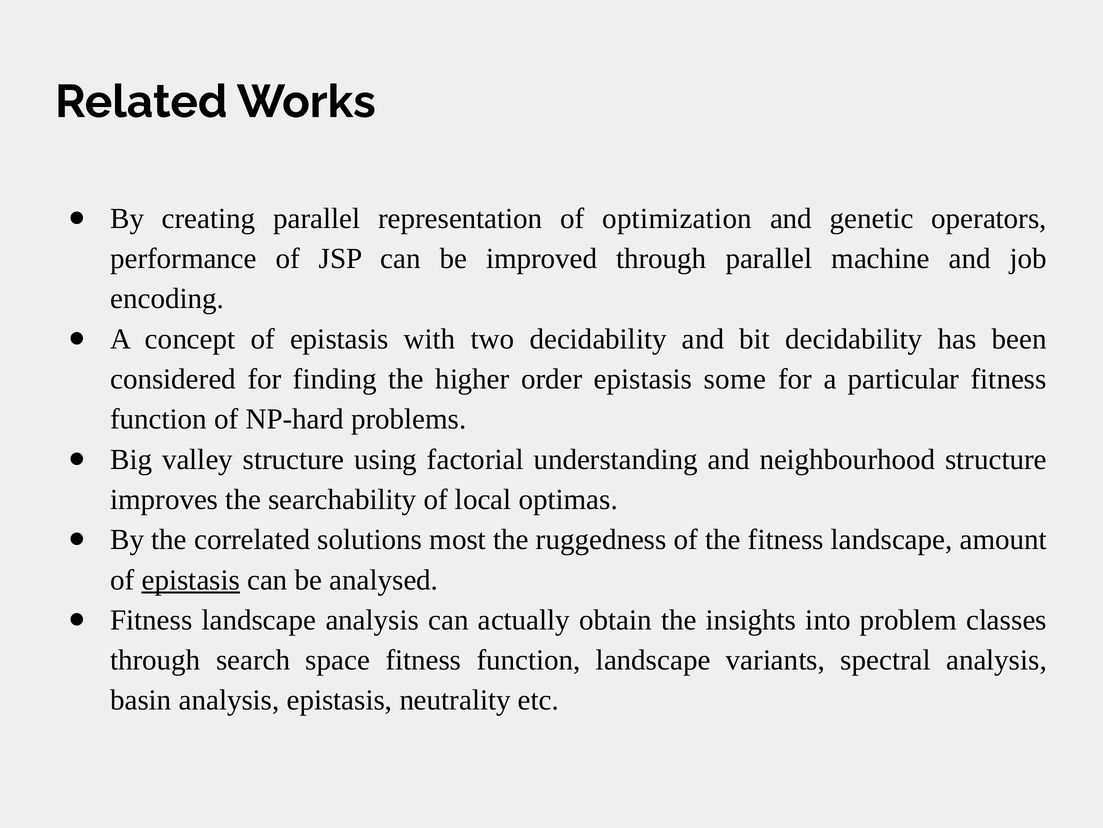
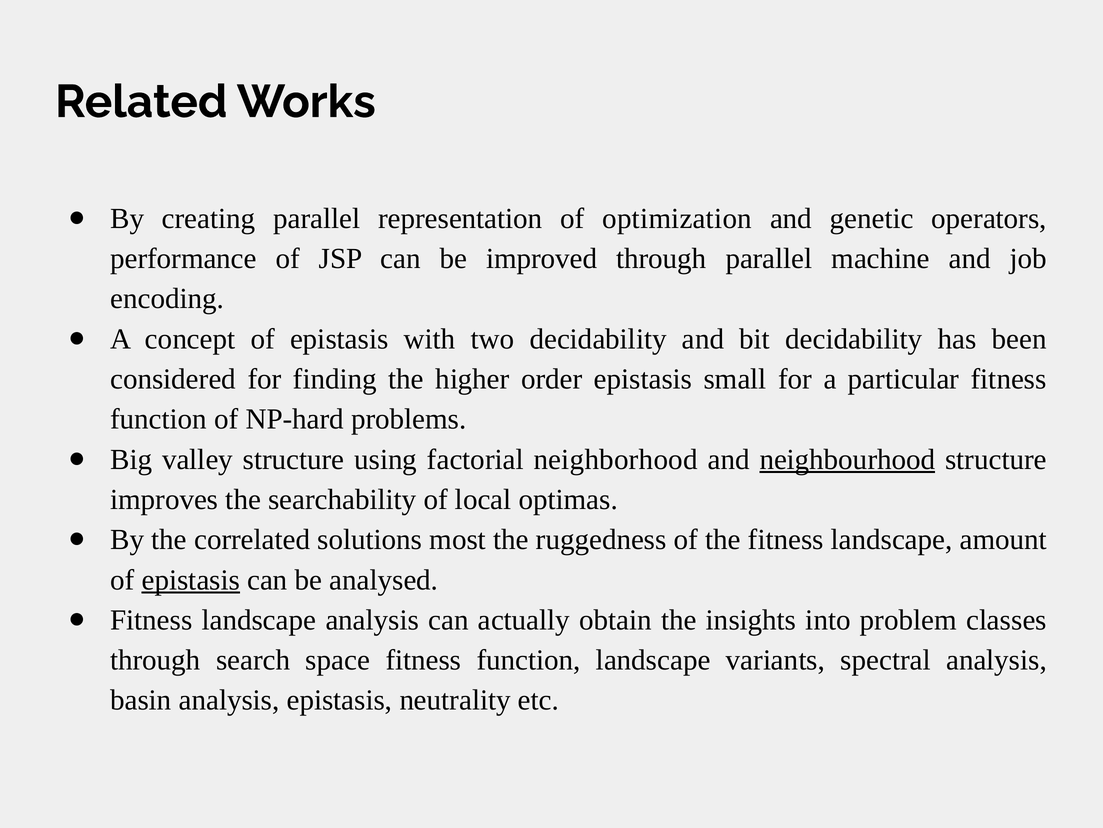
some: some -> small (735, 379)
understanding: understanding -> neighborhood (616, 459)
neighbourhood underline: none -> present (847, 459)
